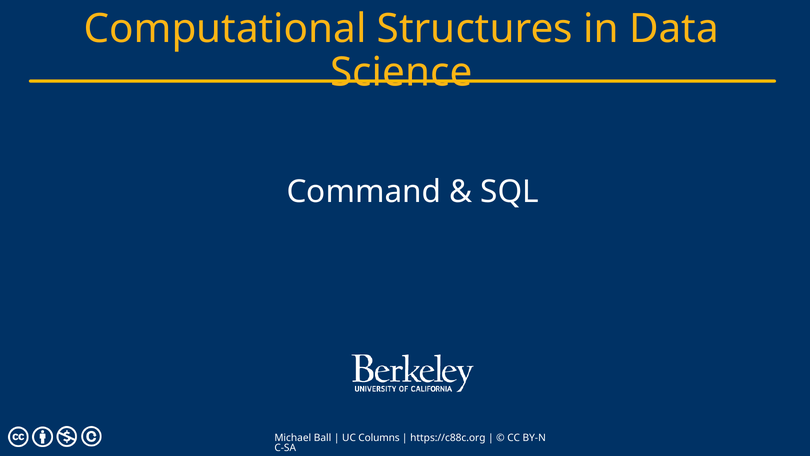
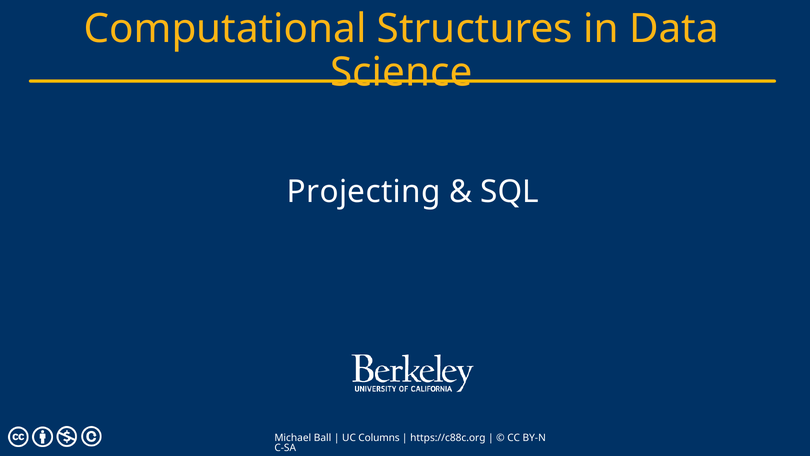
Command: Command -> Projecting (364, 192)
